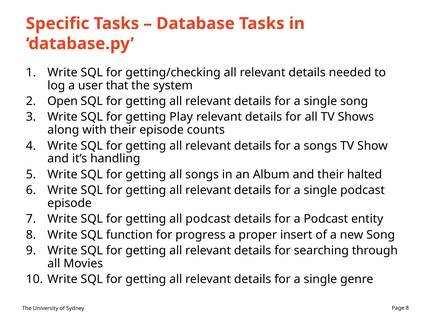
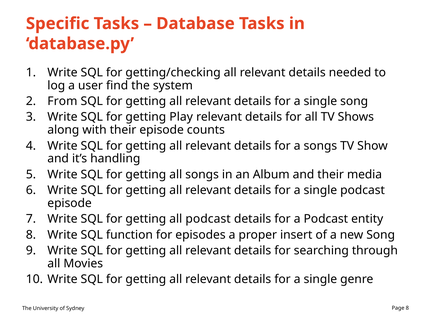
that: that -> find (117, 86)
Open: Open -> From (62, 101)
halted: halted -> media (365, 175)
progress: progress -> episodes (200, 235)
